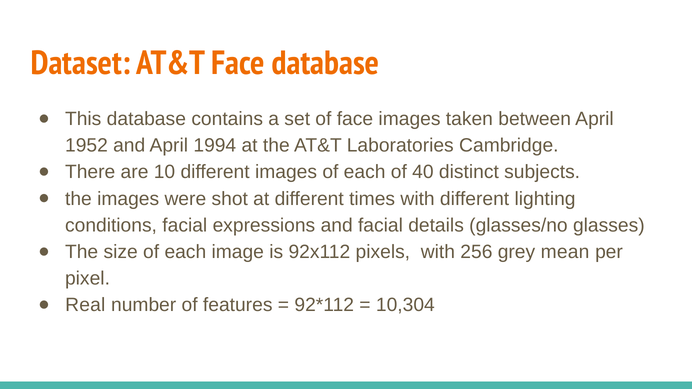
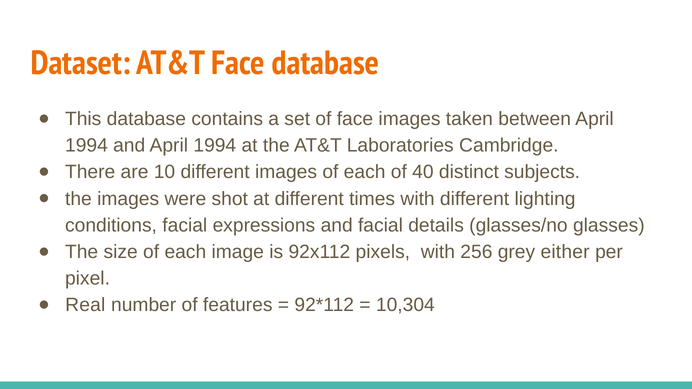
1952: 1952 -> 1994 (86, 146)
mean: mean -> either (565, 252)
